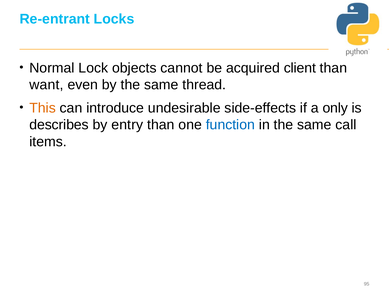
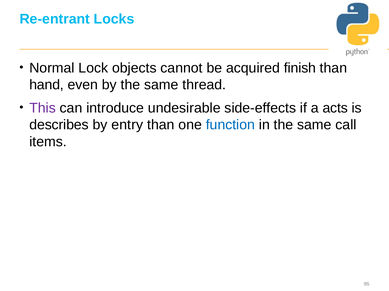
client: client -> finish (300, 68)
want: want -> hand (47, 85)
This colour: orange -> purple (43, 108)
only: only -> acts (335, 108)
